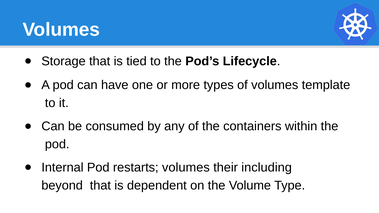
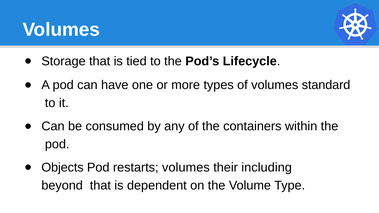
template: template -> standard (326, 85)
Internal: Internal -> Objects (63, 168)
